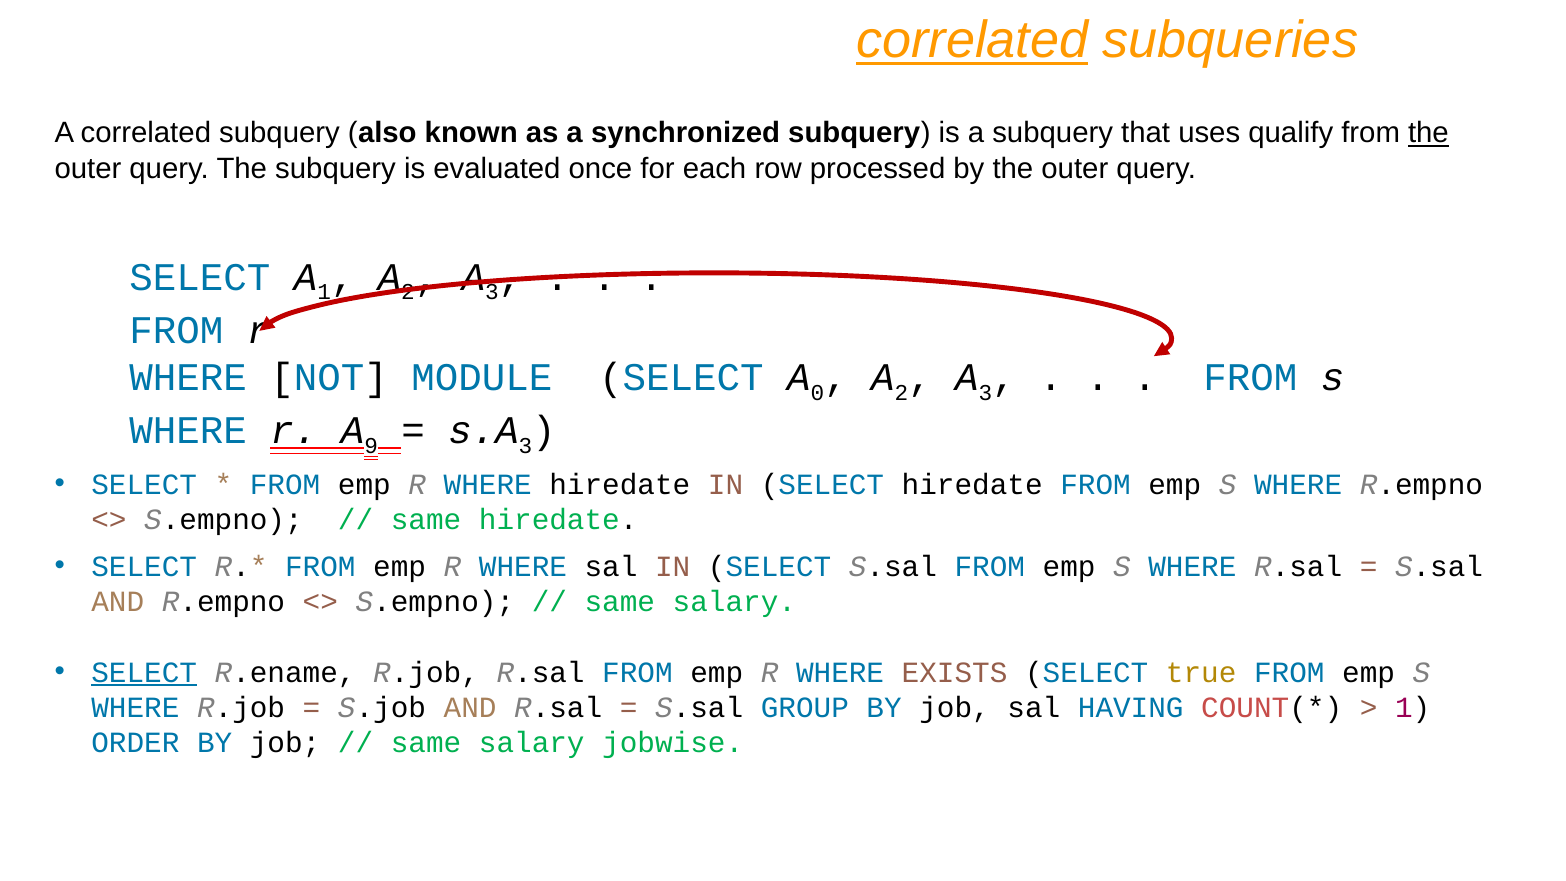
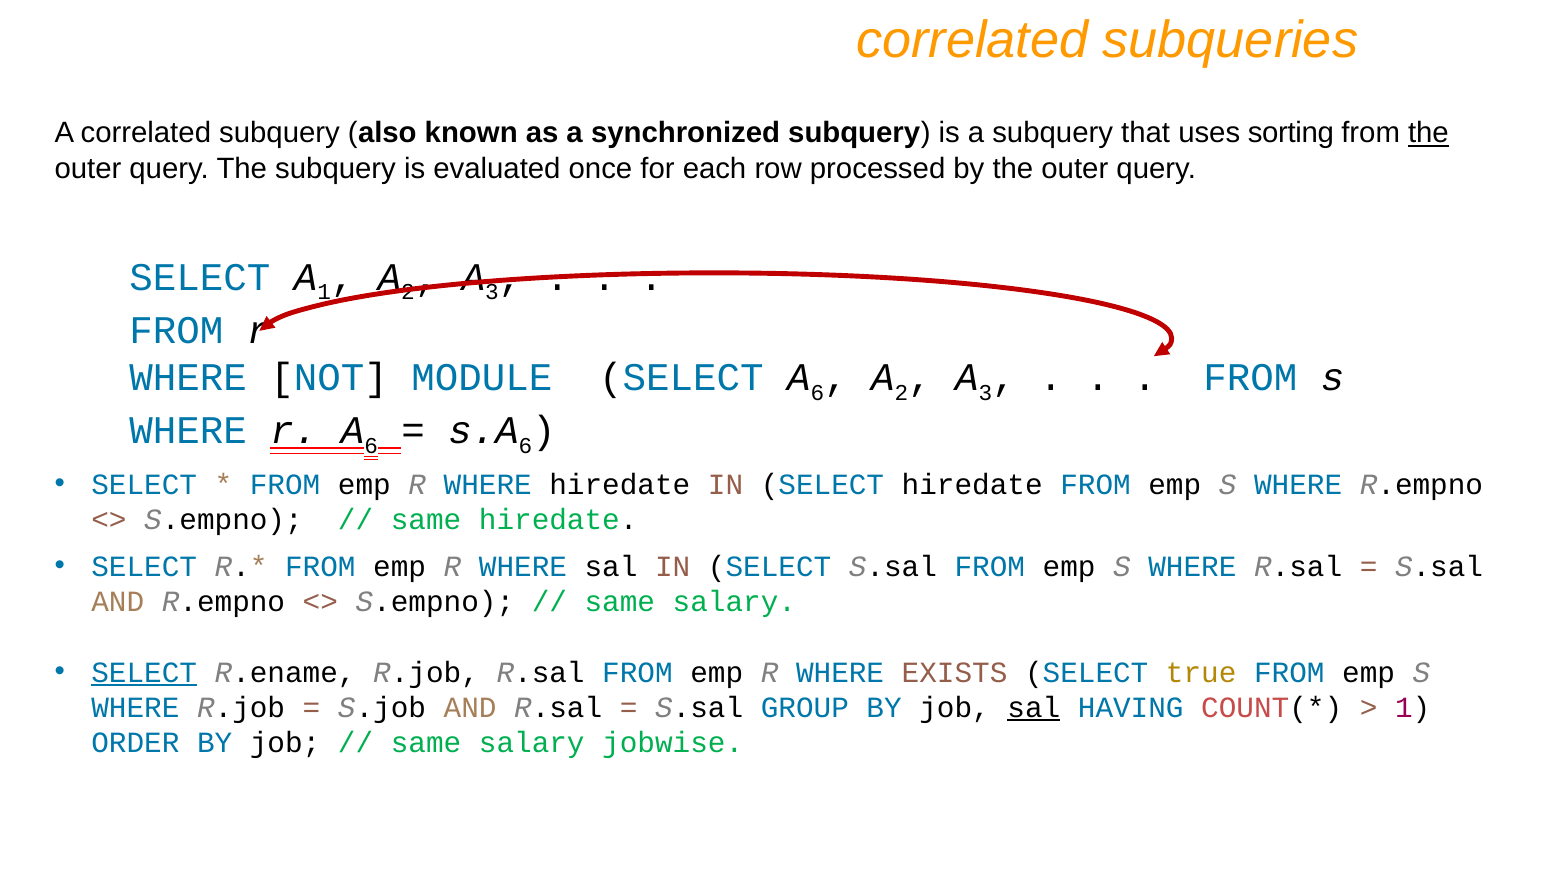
correlated underline: present -> none (972, 41)
qualify: qualify -> sorting (1291, 133)
SELECT A 0: 0 -> 6 (817, 393)
r A 9: 9 -> 6 (371, 446)
3: 3 -> 6 (526, 446)
sal underline: none -> present (1034, 707)
